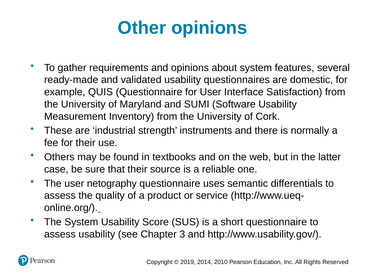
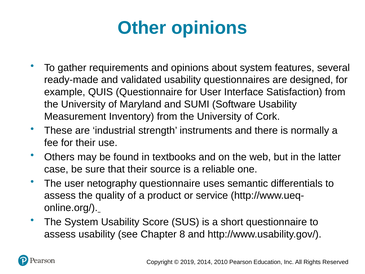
domestic: domestic -> designed (312, 80)
3: 3 -> 8 (182, 234)
